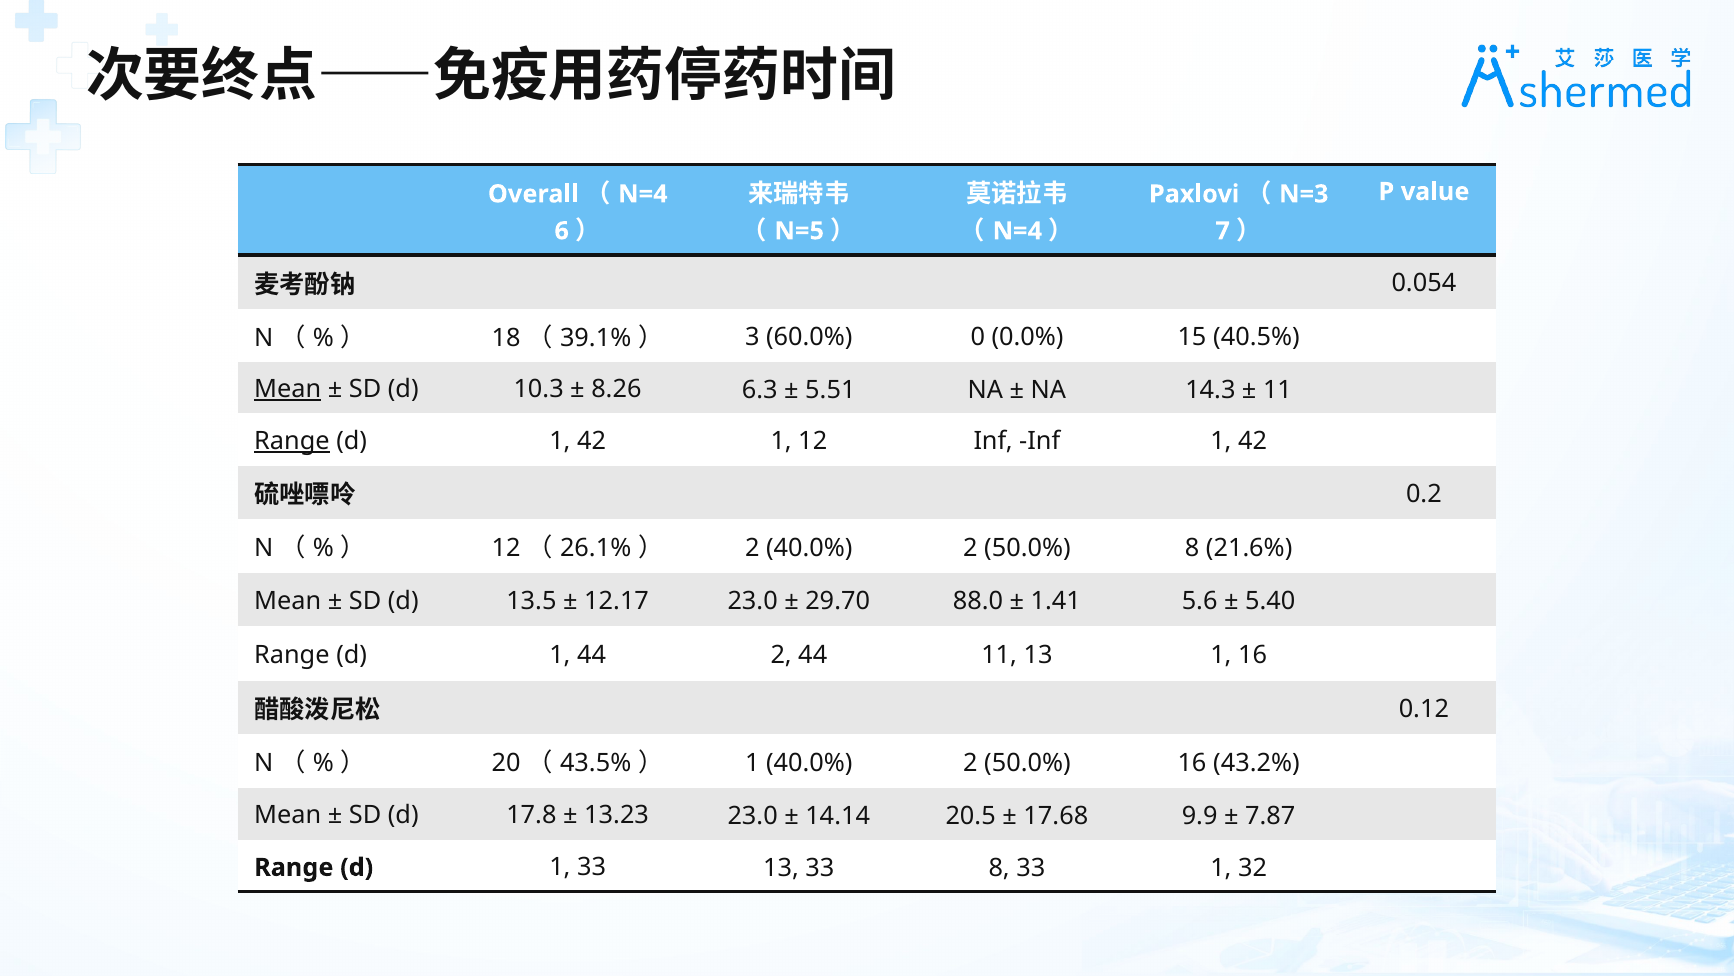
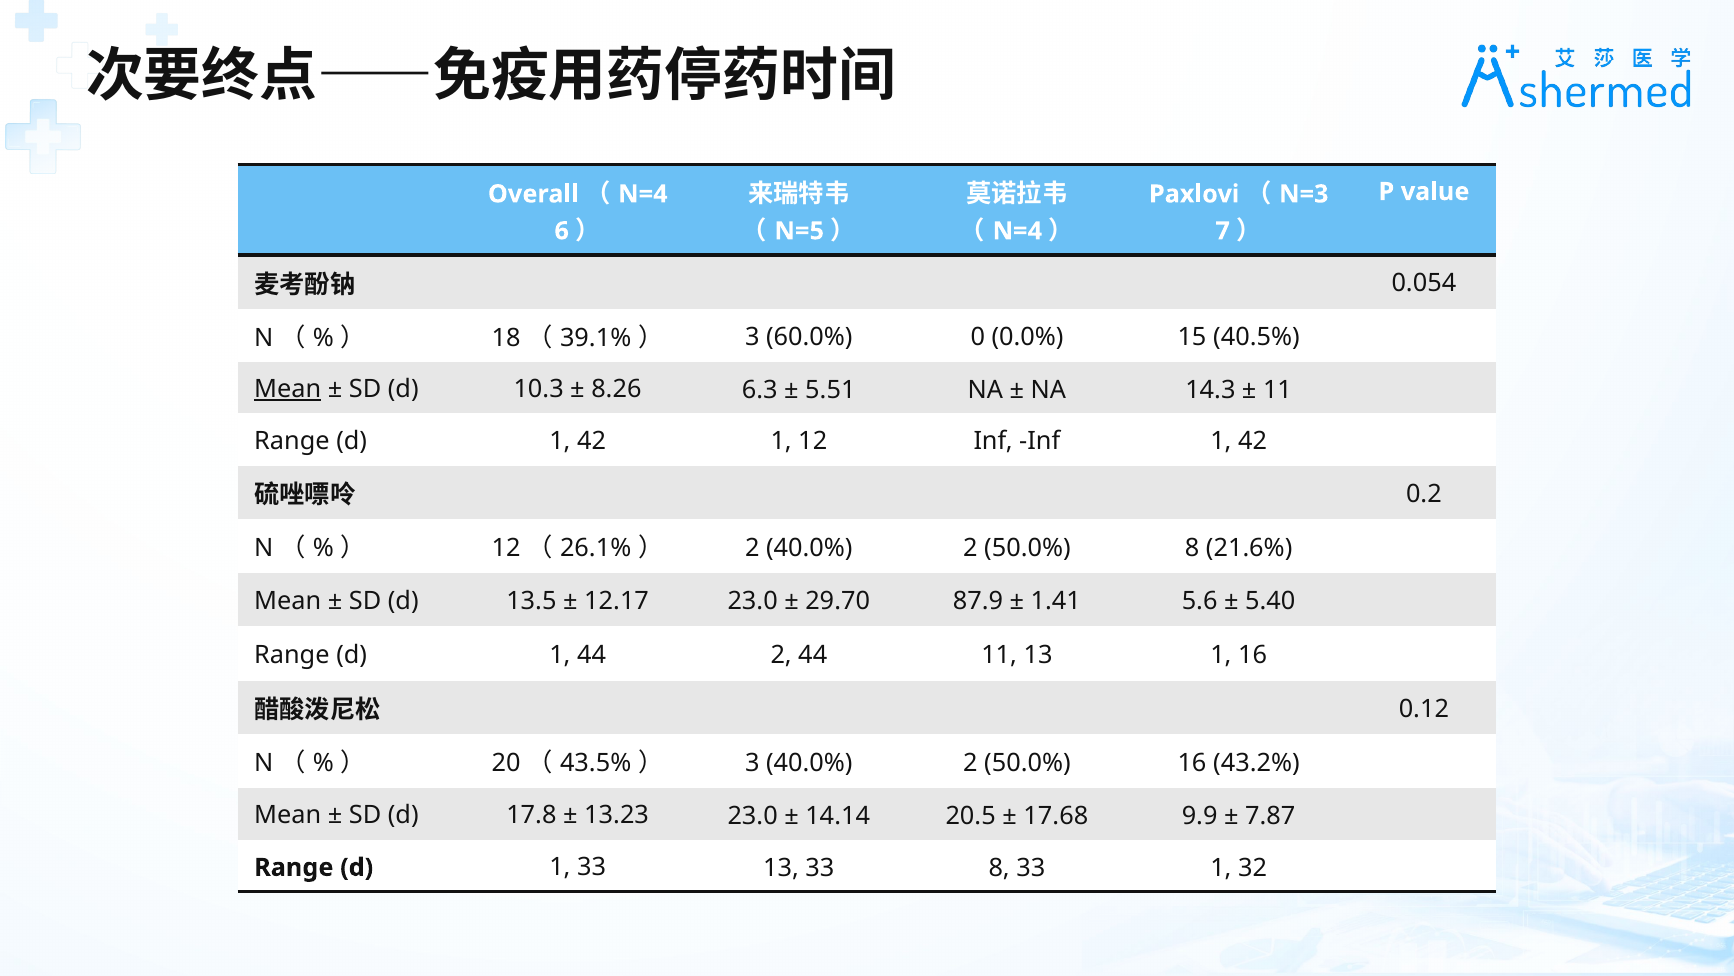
Range underline: present -> none (292, 441)
88.0: 88.0 -> 87.9 (978, 601)
1: 1 -> 3 (752, 762)
